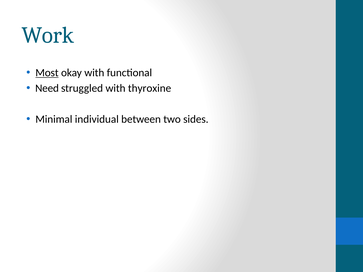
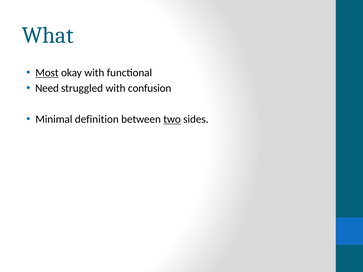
Work: Work -> What (48, 35)
thyroxine: thyroxine -> confusion (150, 88)
individual: individual -> definition (97, 119)
two underline: none -> present (172, 119)
